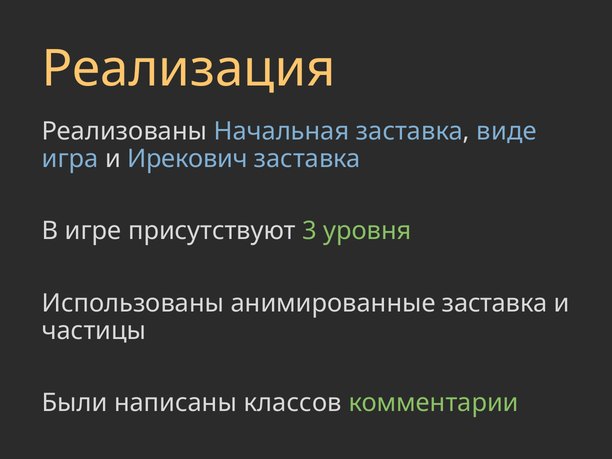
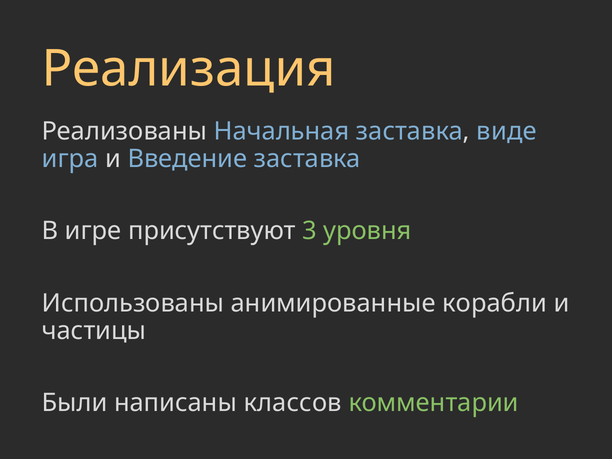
Ирекович: Ирекович -> Введение (187, 159)
анимированные заставка: заставка -> корабли (495, 303)
